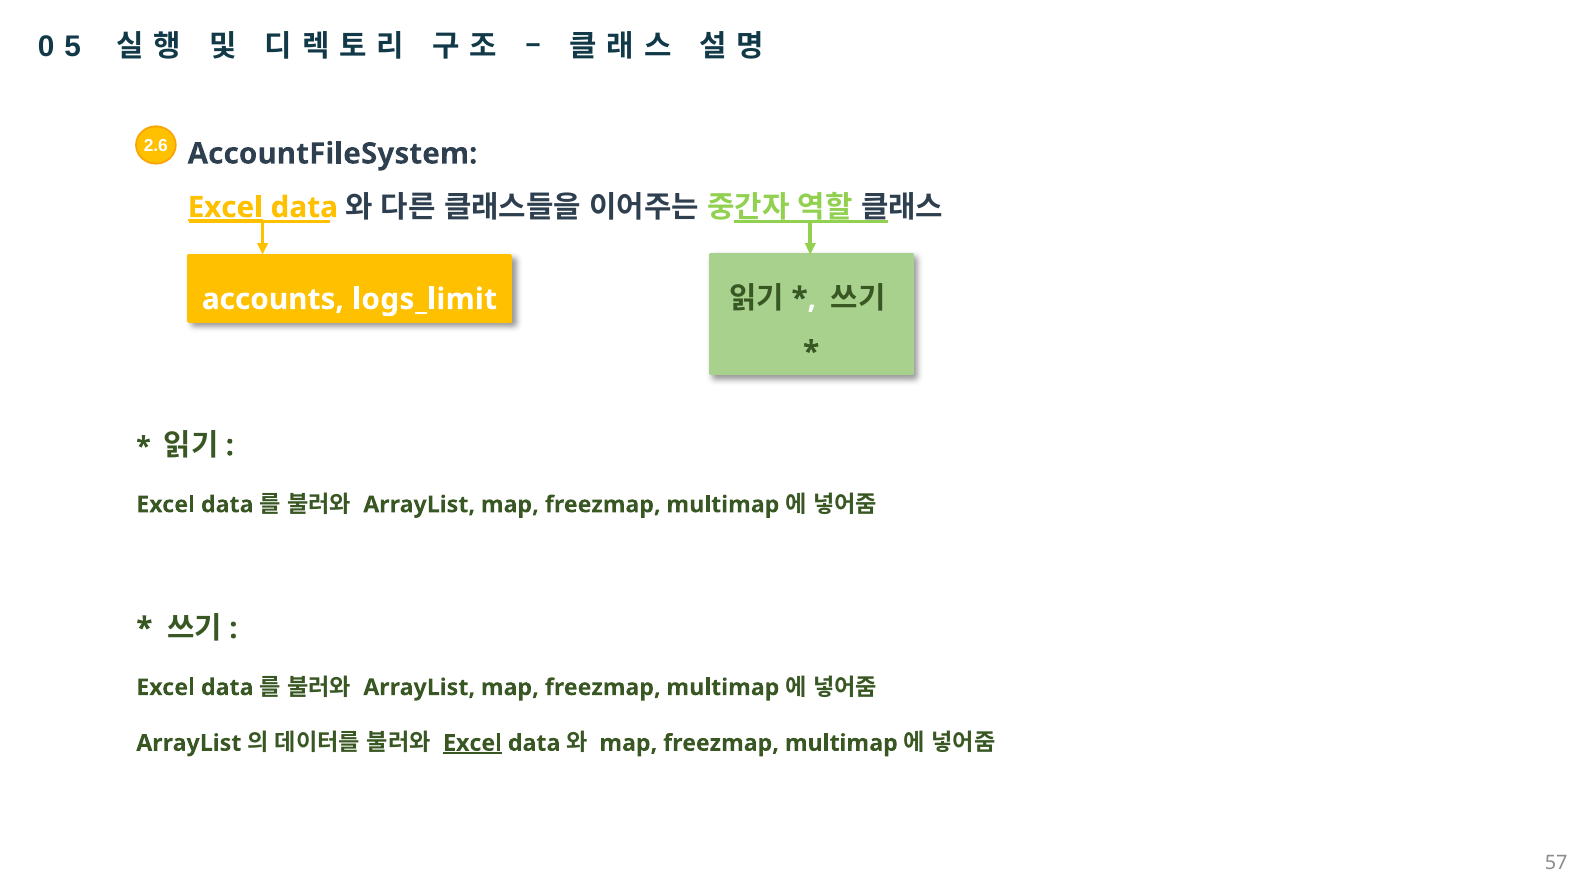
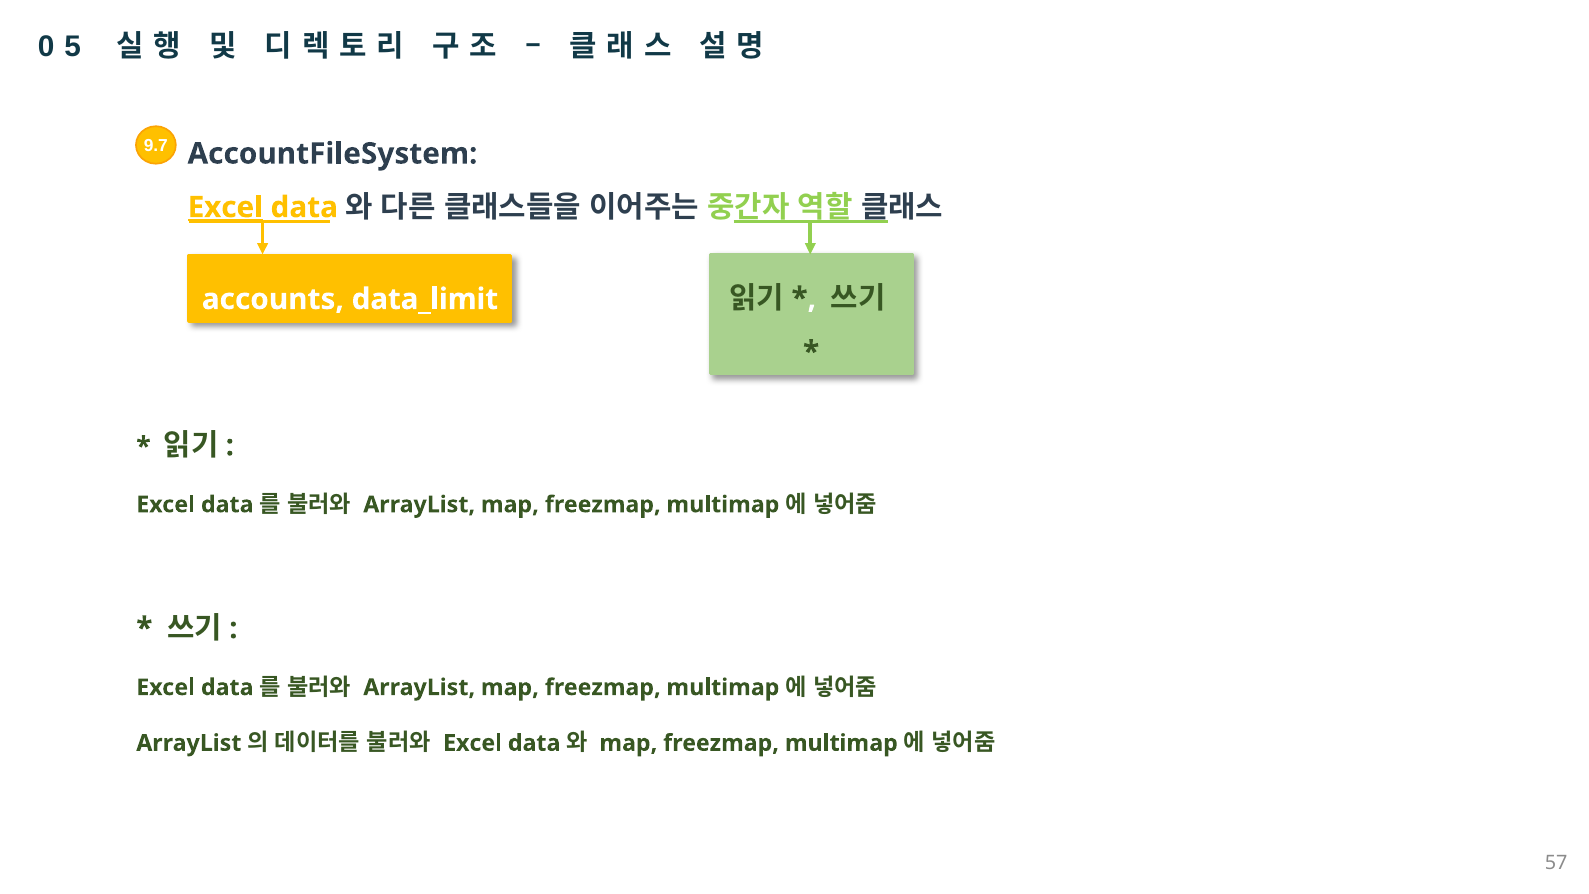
2.6: 2.6 -> 9.7 (156, 146)
logs_limit: logs_limit -> data_limit (425, 299)
Excel underline: present -> none (473, 743)
